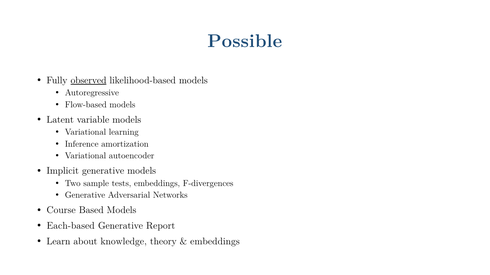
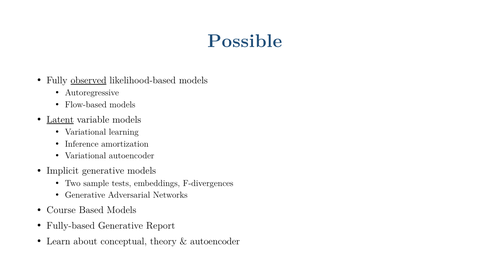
Latent underline: none -> present (60, 120)
Each-based: Each-based -> Fully-based (71, 226)
knowledge: knowledge -> conceptual (124, 242)
embeddings: embeddings -> autoencoder (215, 242)
